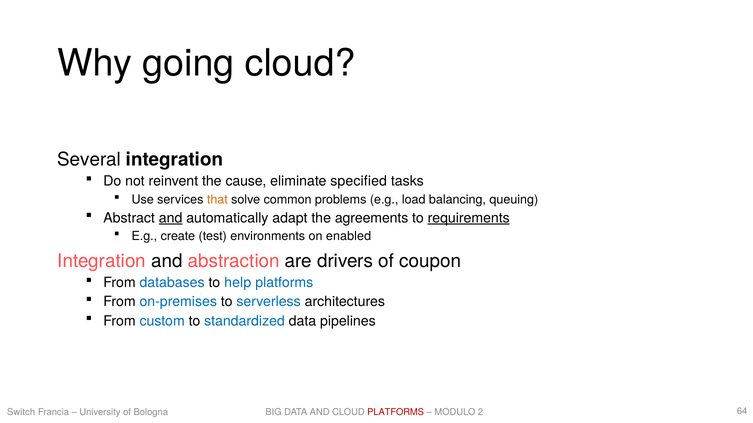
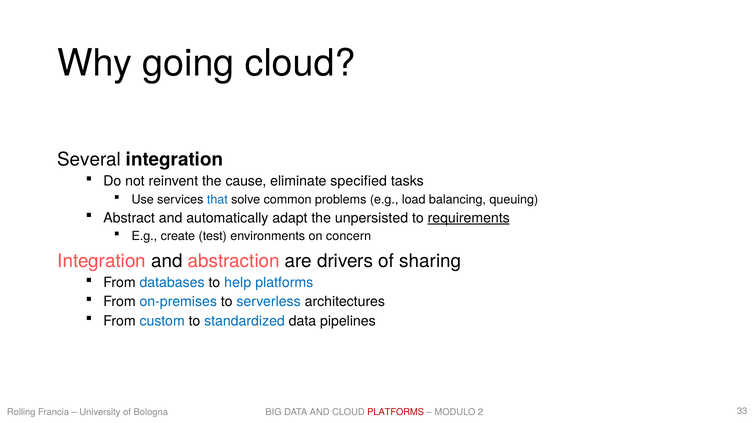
that colour: orange -> blue (217, 200)
and underline: present -> none (171, 218)
agreements: agreements -> unpersisted (372, 218)
enabled: enabled -> concern (349, 236)
coupon: coupon -> sharing (430, 261)
Switch: Switch -> Rolling (21, 413)
64: 64 -> 33 (742, 412)
